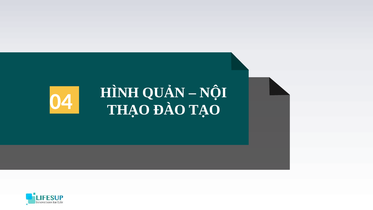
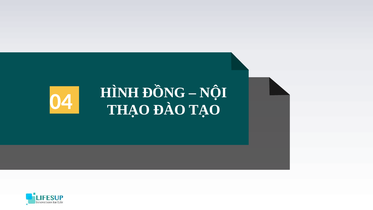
QUẢN: QUẢN -> ĐỒNG (164, 92)
